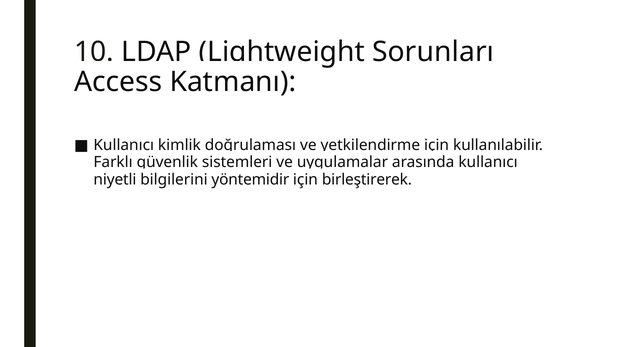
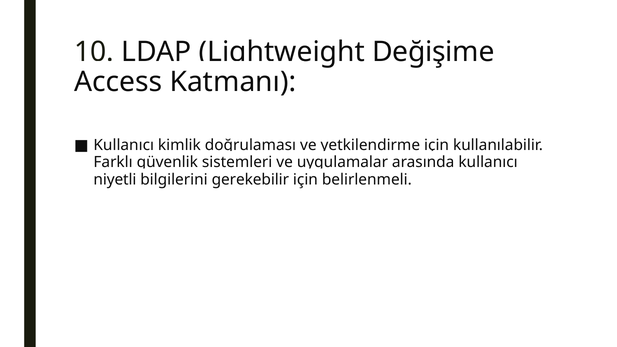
Sorunları: Sorunları -> Değişime (433, 52)
yöntemidir: yöntemidir -> gerekebilir (250, 180)
birleştirerek: birleştirerek -> belirlenmeli (367, 180)
